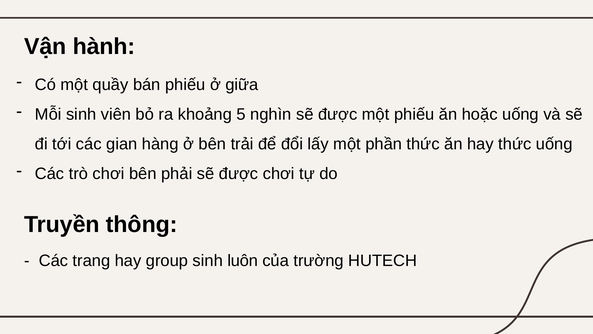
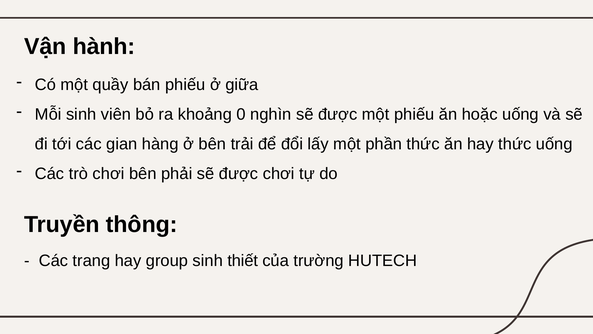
5: 5 -> 0 (241, 114)
luôn: luôn -> thiết (243, 260)
